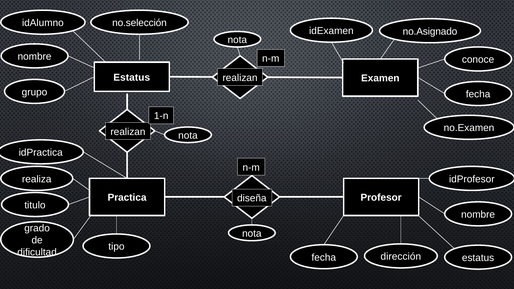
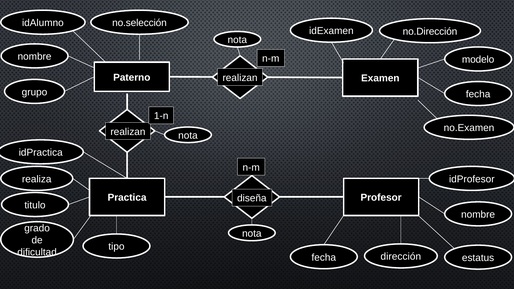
no.Asignado: no.Asignado -> no.Dirección (430, 31)
conoce: conoce -> modelo (478, 60)
Estatus: Estatus -> Paterno (132, 77)
